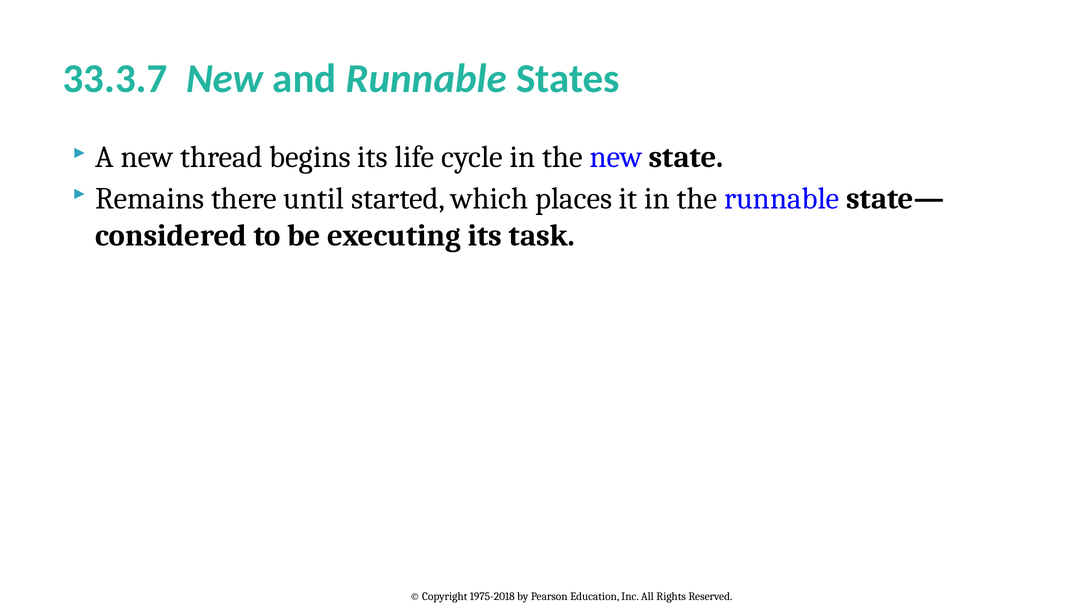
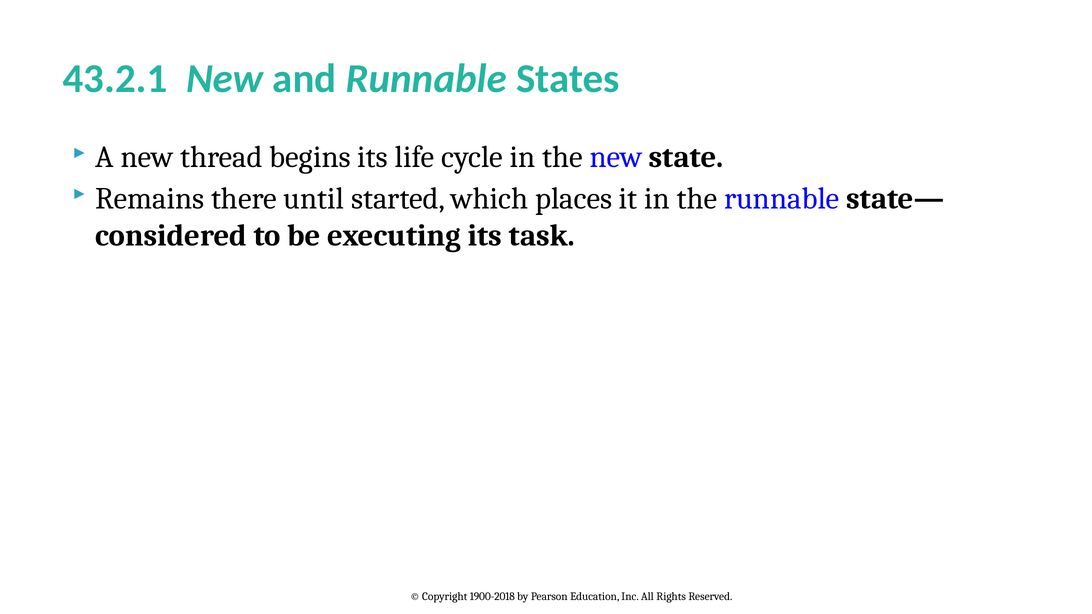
33.3.7: 33.3.7 -> 43.2.1 (115, 79)
1975-2018: 1975-2018 -> 1900-2018 (492, 597)
